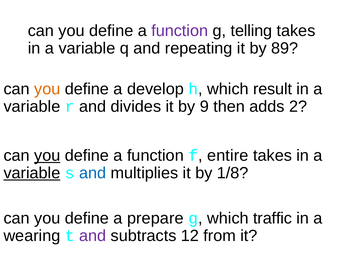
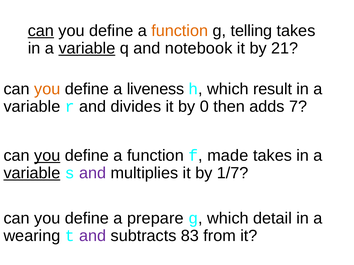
can underline: none -> present (41, 31)
function colour: purple -> orange (180, 31)
variable underline: none -> present (87, 48)
repeating: repeating -> notebook (199, 48)
89: 89 -> 21 (285, 48)
develop: develop -> liveness (155, 89)
9: 9 -> 0 (204, 107)
2: 2 -> 7 (298, 107)
entire: entire -> made (228, 156)
and colour: blue -> purple (93, 173)
1/8: 1/8 -> 1/7 (233, 173)
traffic: traffic -> detail (272, 219)
12: 12 -> 83 (190, 236)
